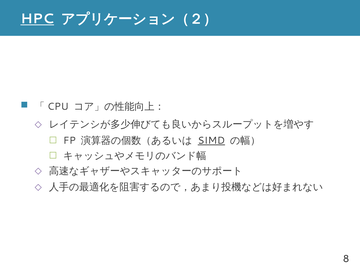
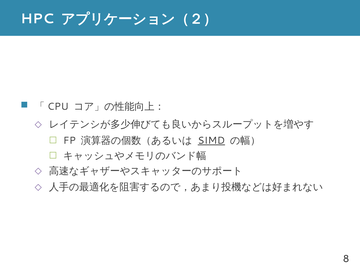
HPC underline: present -> none (37, 19)
